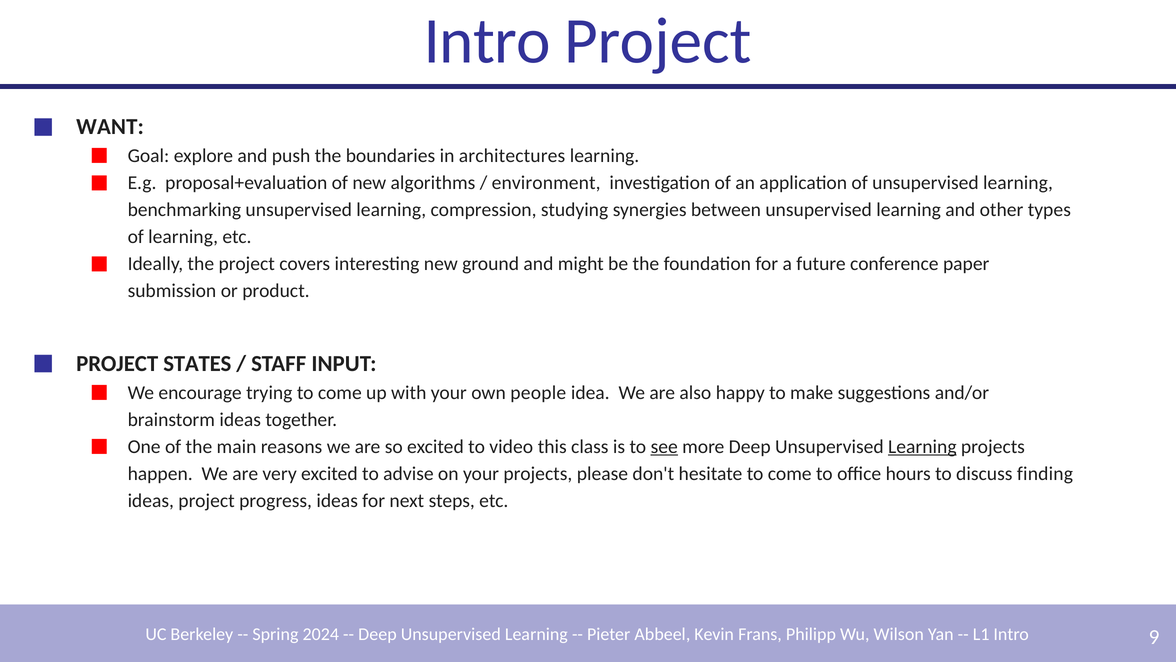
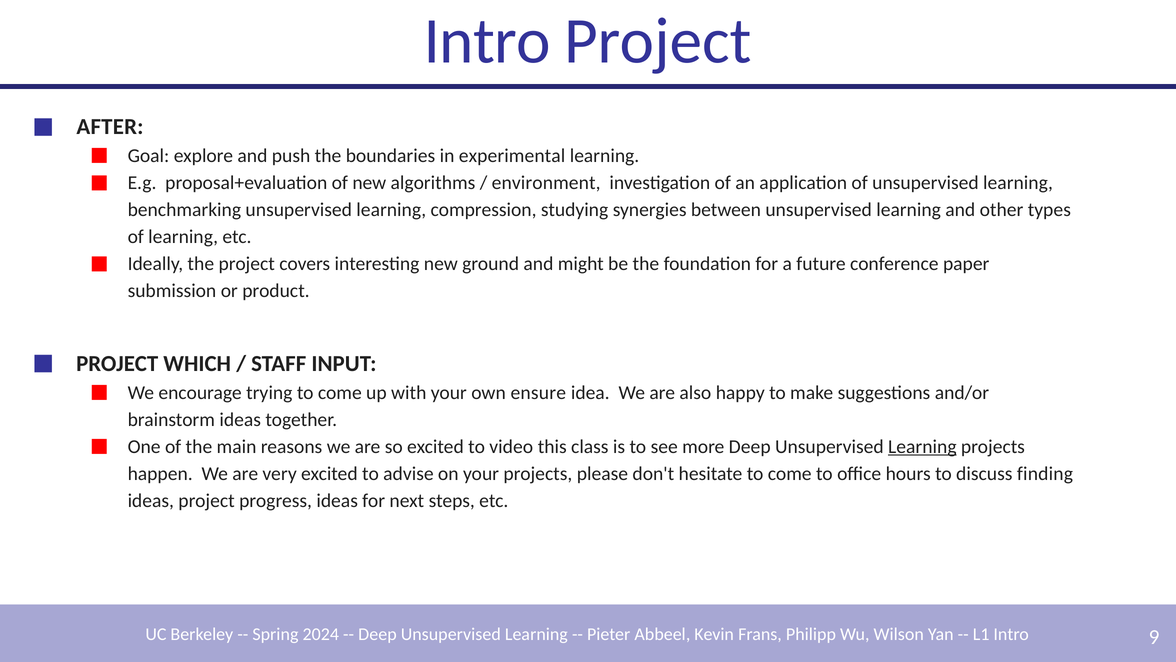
WANT: WANT -> AFTER (110, 127)
architectures: architectures -> experimental (512, 156)
STATES: STATES -> WHICH (197, 364)
people: people -> ensure (538, 392)
see underline: present -> none (664, 446)
